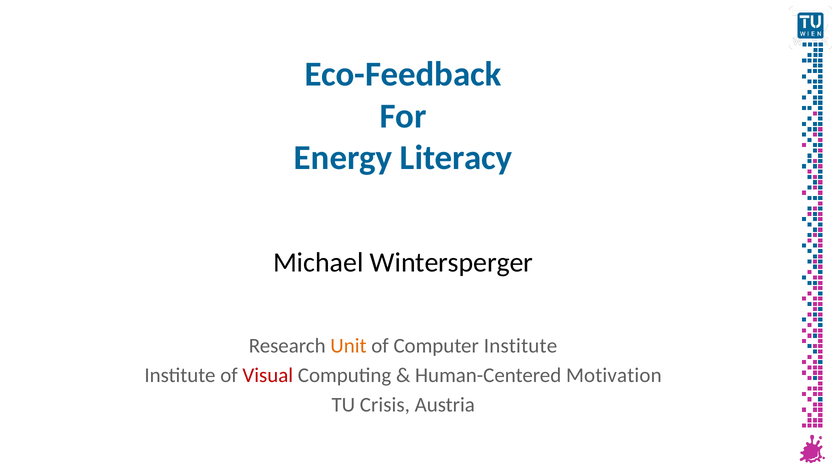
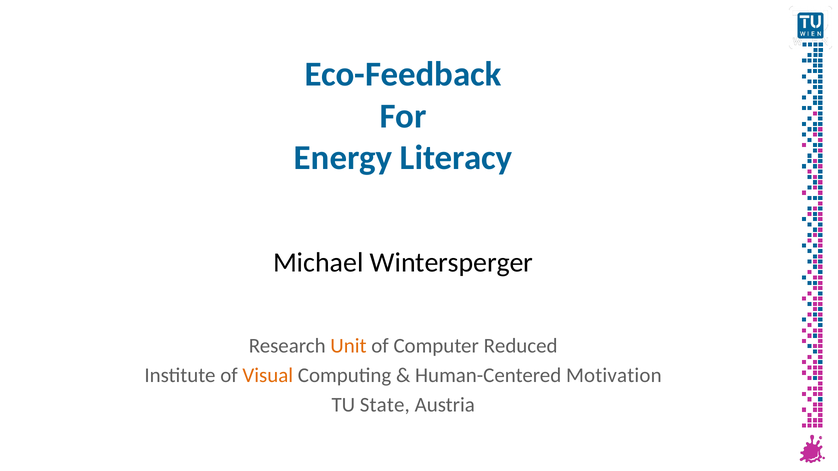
Computer Institute: Institute -> Reduced (521, 346)
Visual colour: red -> orange (268, 376)
Crisis: Crisis -> State (385, 405)
